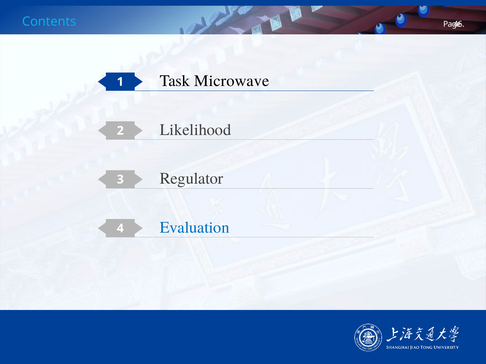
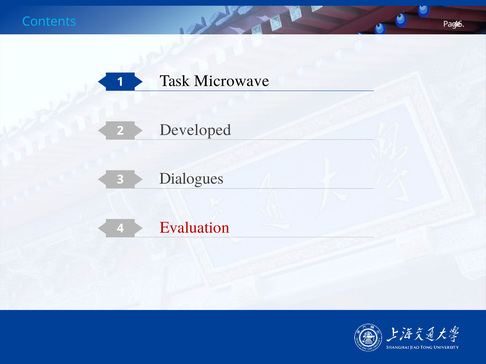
Likelihood: Likelihood -> Developed (195, 130)
Regulator: Regulator -> Dialogues (192, 179)
Evaluation colour: blue -> red (195, 228)
